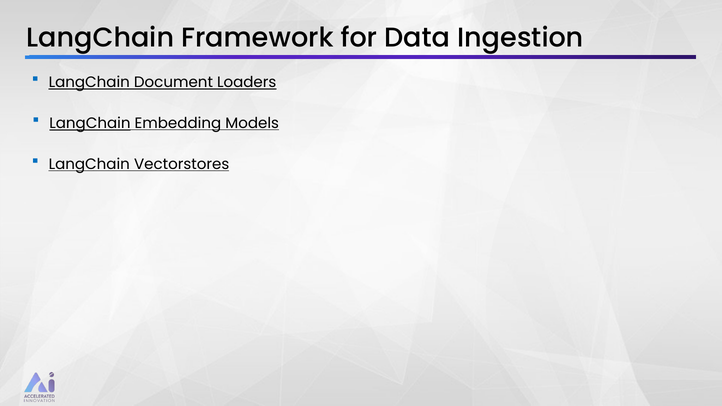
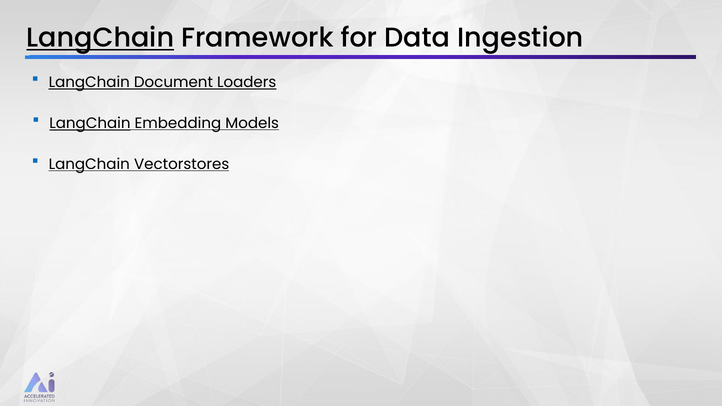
LangChain underline: none -> present (100, 38)
